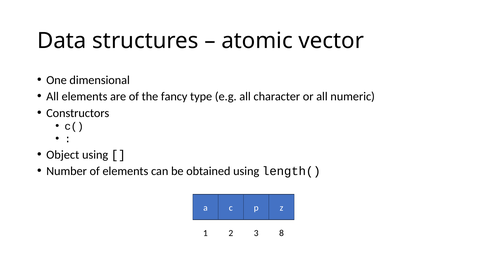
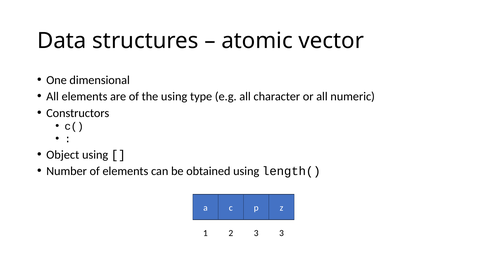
the fancy: fancy -> using (174, 97)
3 8: 8 -> 3 (282, 233)
